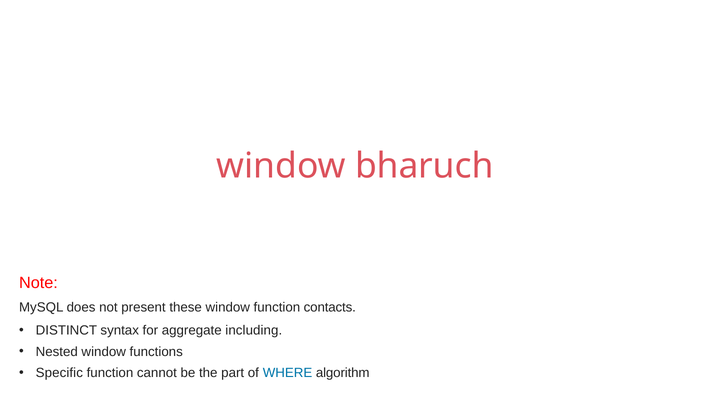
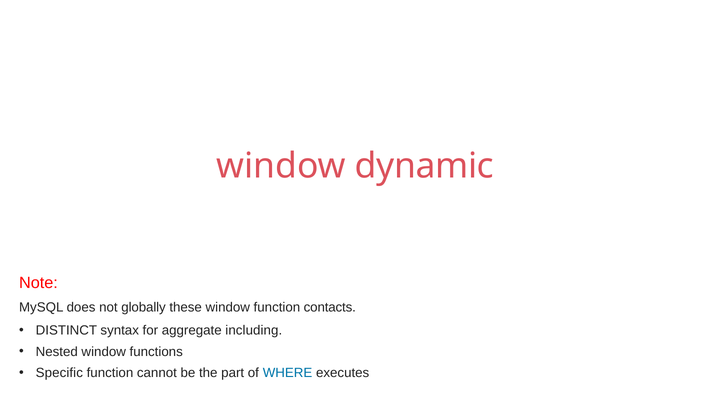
bharuch: bharuch -> dynamic (424, 166)
present: present -> globally (144, 308)
algorithm: algorithm -> executes (343, 373)
